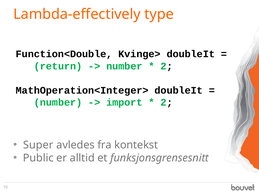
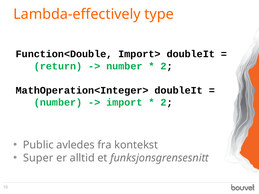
Kvinge>: Kvinge> -> Import> (139, 54)
Super: Super -> Public (38, 145)
Public: Public -> Super (38, 158)
